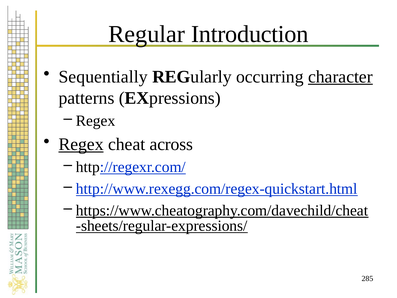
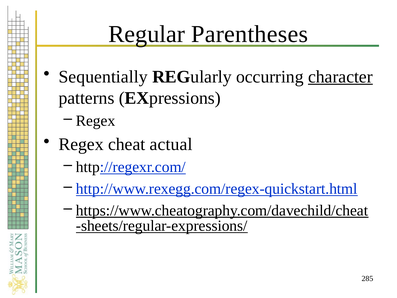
Introduction: Introduction -> Parentheses (250, 34)
Regex underline: present -> none (81, 144)
across: across -> actual (171, 144)
